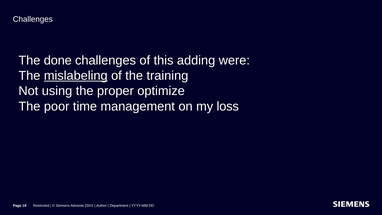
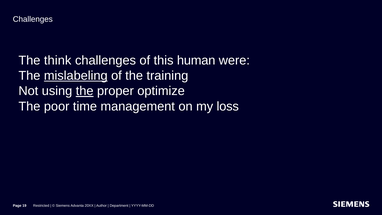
done: done -> think (58, 60)
adding: adding -> human (196, 60)
the underline: none -> present (85, 91)
